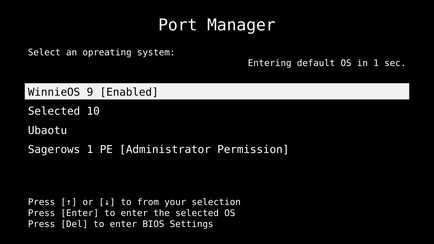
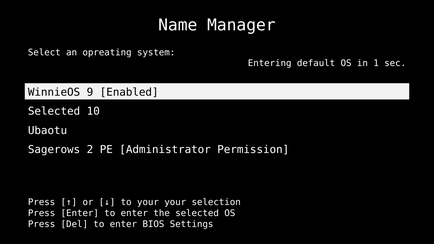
Port: Port -> Name (178, 25)
Sagerows 1: 1 -> 2 (90, 150)
to from: from -> your (148, 202)
